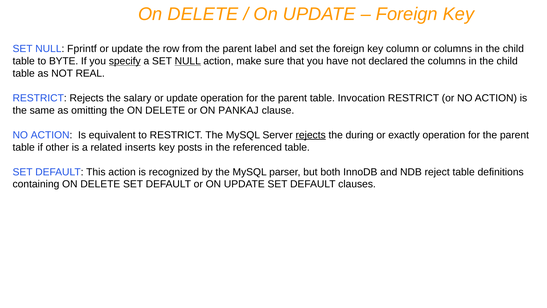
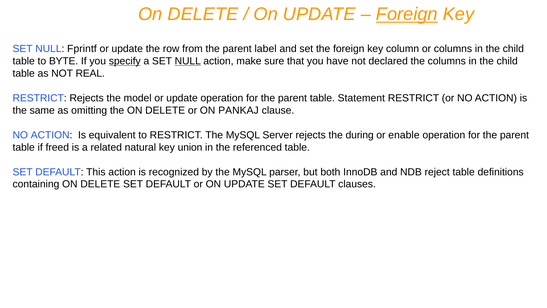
Foreign underline: none -> present (407, 14)
salary: salary -> model (138, 98)
Invocation: Invocation -> Statement (361, 98)
rejects underline: present -> none (311, 135)
exactly: exactly -> enable (404, 135)
other: other -> freed (57, 147)
inserts: inserts -> natural (140, 147)
posts: posts -> union (190, 147)
